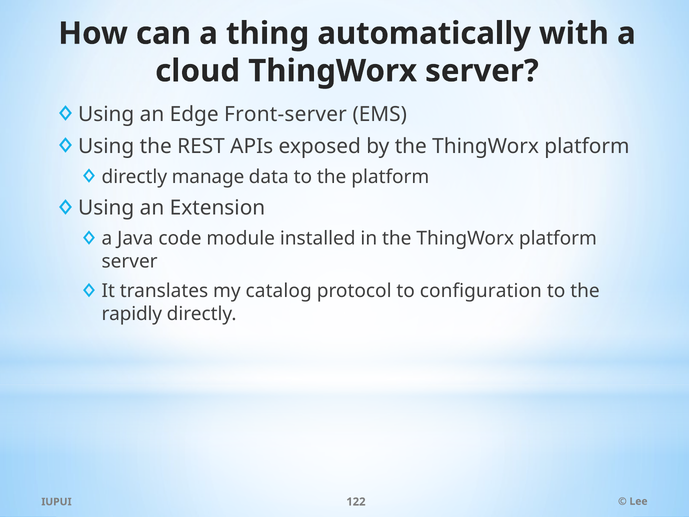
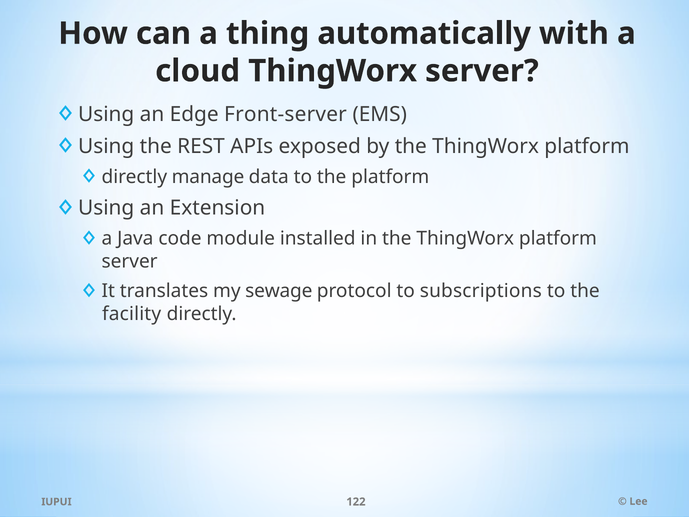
catalog: catalog -> sewage (279, 291)
configuration: configuration -> subscriptions (481, 291)
rapidly: rapidly -> facility (132, 314)
